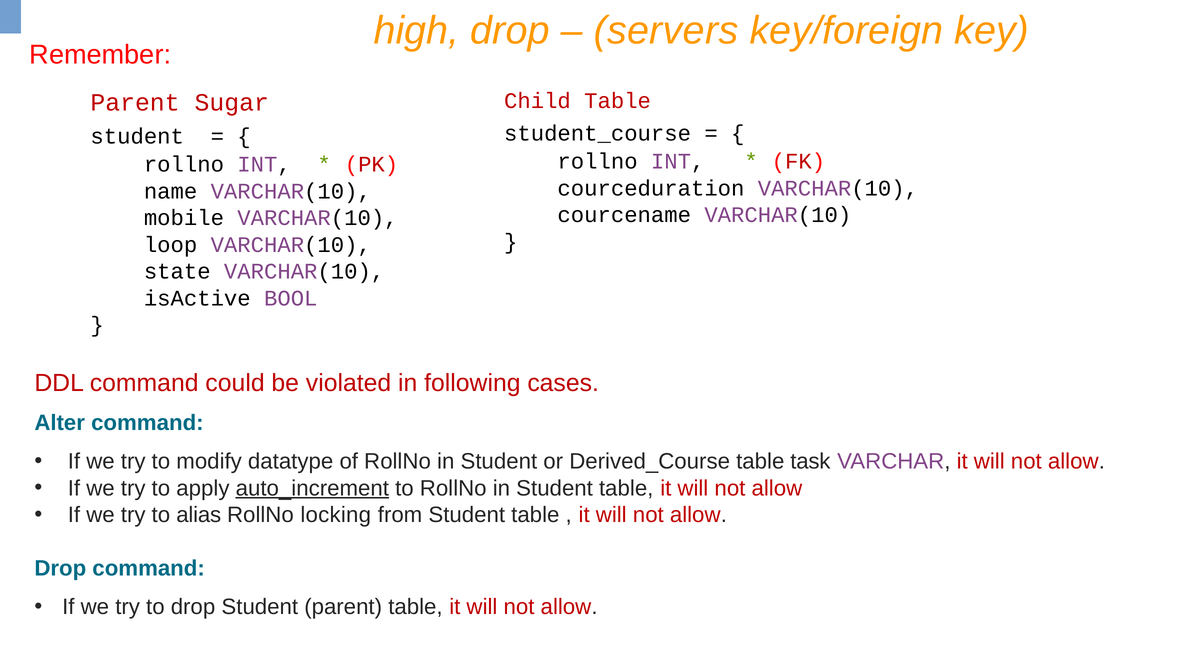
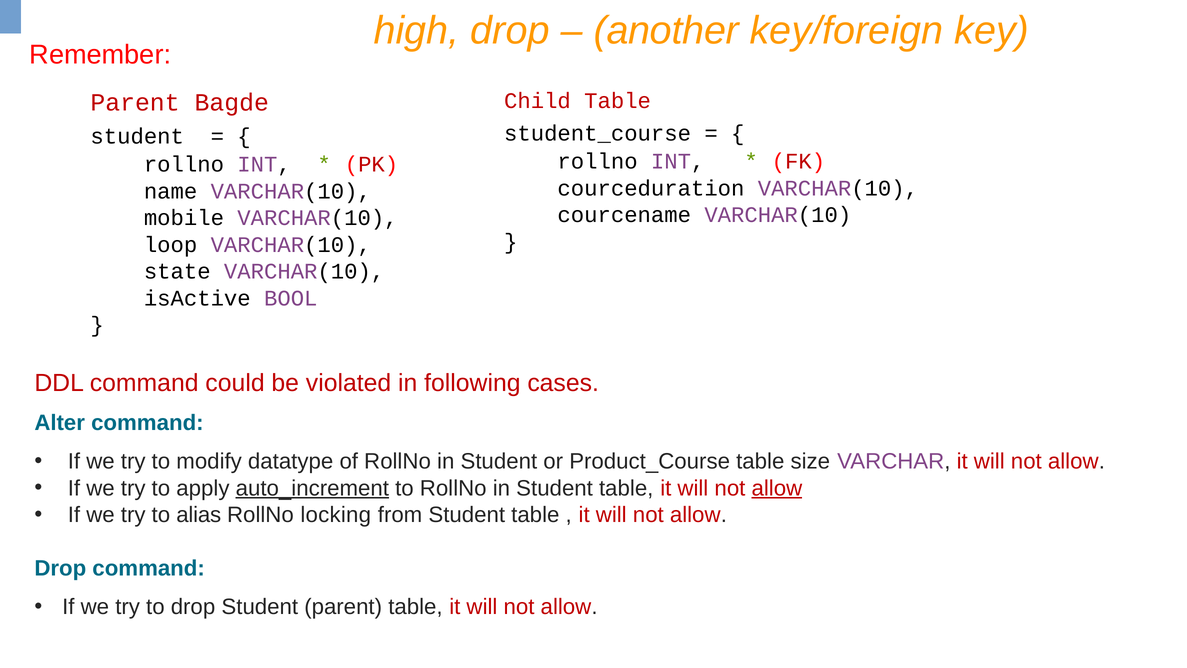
servers: servers -> another (666, 31)
Sugar: Sugar -> Bagde (232, 102)
Derived_Course: Derived_Course -> Product_Course (650, 461)
task: task -> size (810, 461)
allow underline: none -> present (777, 488)
